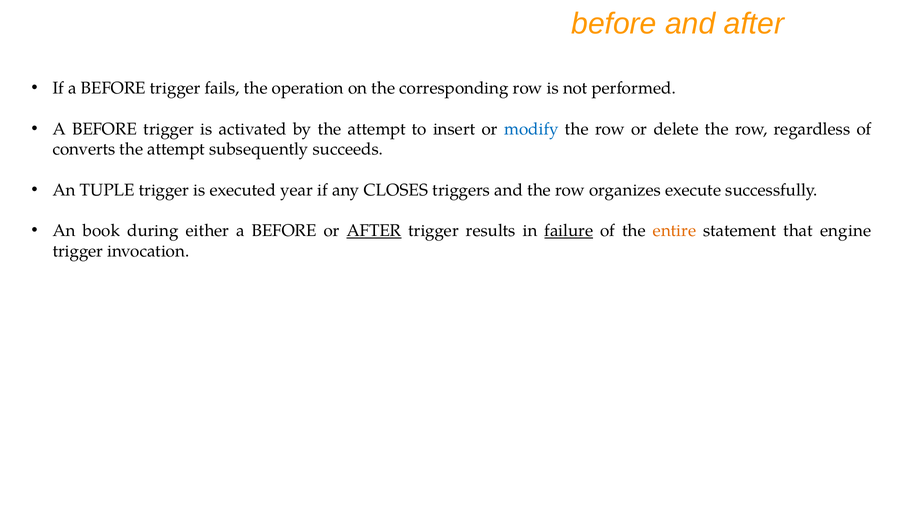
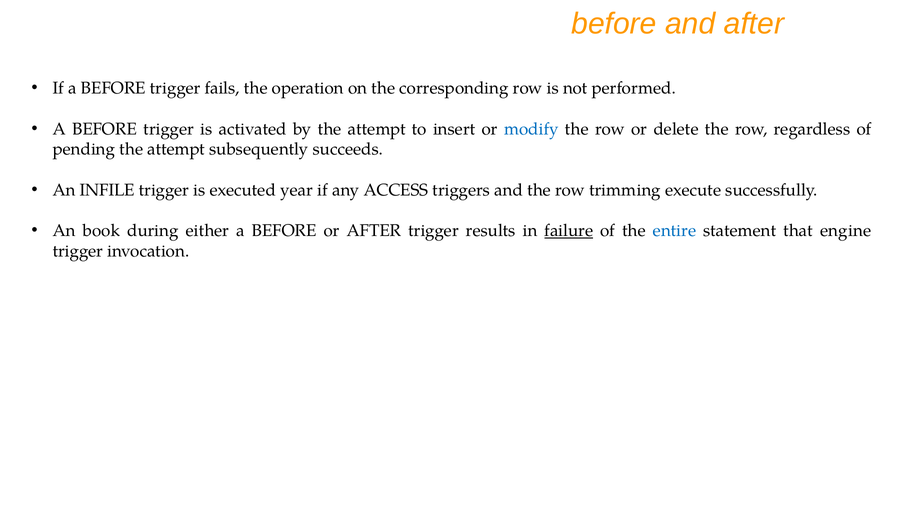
converts: converts -> pending (84, 149)
TUPLE: TUPLE -> INFILE (107, 190)
CLOSES: CLOSES -> ACCESS (396, 190)
organizes: organizes -> trimming (625, 190)
AFTER underline: present -> none (374, 231)
entire colour: orange -> blue (675, 231)
